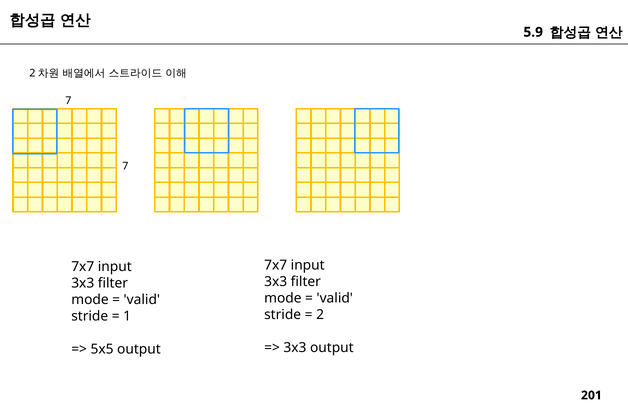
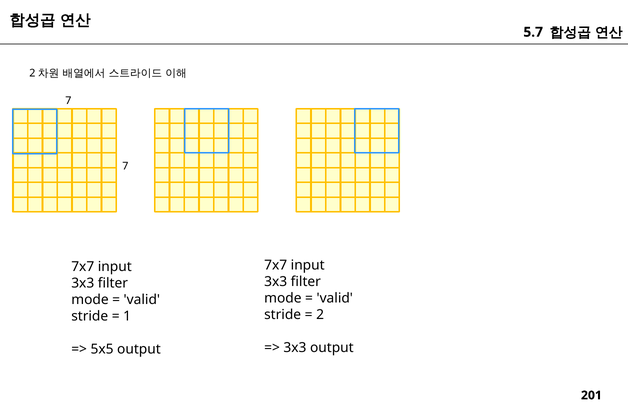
5.9: 5.9 -> 5.7 (533, 32)
